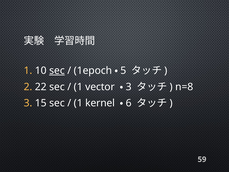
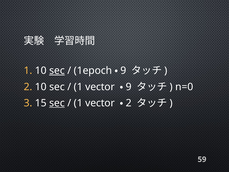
5: 5 -> 9 (123, 71)
22: 22 -> 10 (41, 87)
3: 3 -> 9 (129, 87)
n=8: n=8 -> n=0 (184, 87)
sec underline: none -> present (57, 103)
kernel: kernel -> vector (100, 103)
6: 6 -> 2 (129, 103)
